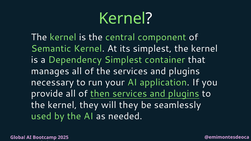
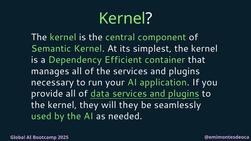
Dependency Simplest: Simplest -> Efficient (123, 60)
then: then -> data (100, 94)
